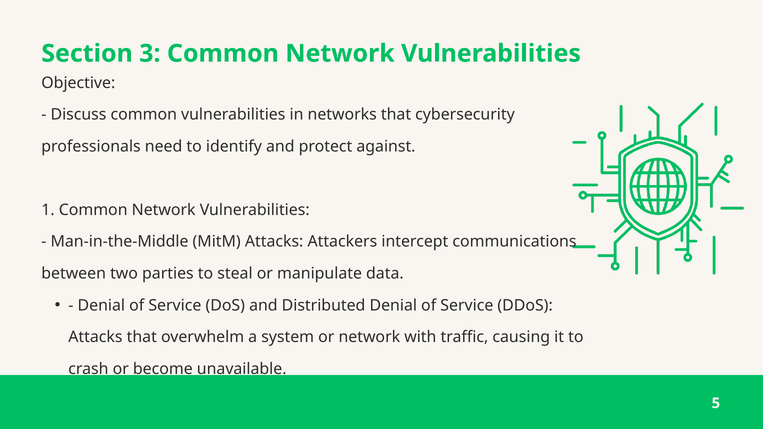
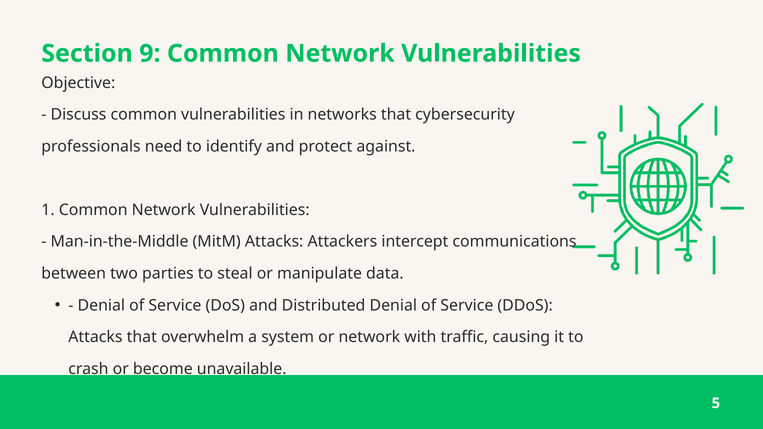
3: 3 -> 9 (150, 54)
